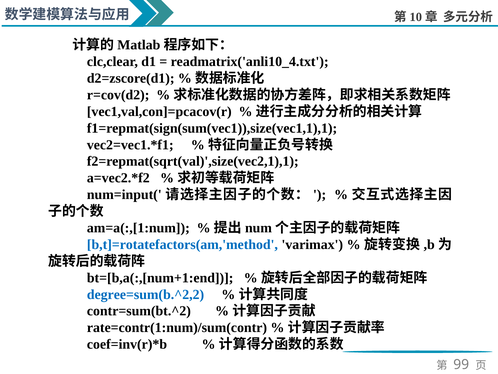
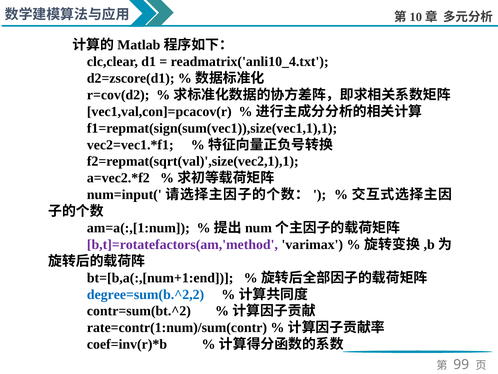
b,t]=rotatefactors(am,'method colour: blue -> purple (182, 244)
